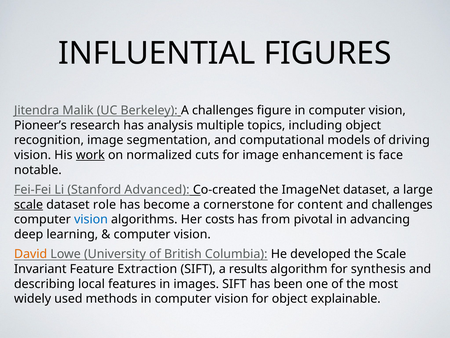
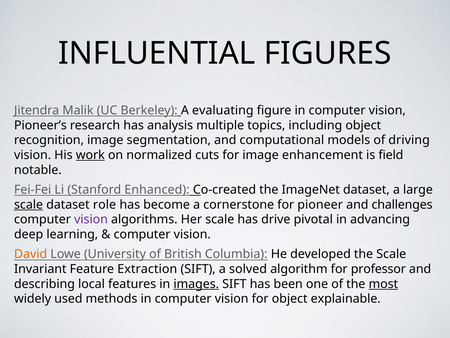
A challenges: challenges -> evaluating (223, 110)
face: face -> field (391, 155)
Advanced: Advanced -> Enhanced (157, 189)
content: content -> pioneer (320, 204)
vision colour: blue -> purple (91, 219)
Her costs: costs -> scale (220, 219)
from: from -> drive (276, 219)
results: results -> solved (248, 269)
synthesis: synthesis -> professor (378, 269)
images underline: none -> present (196, 284)
most underline: none -> present (383, 284)
